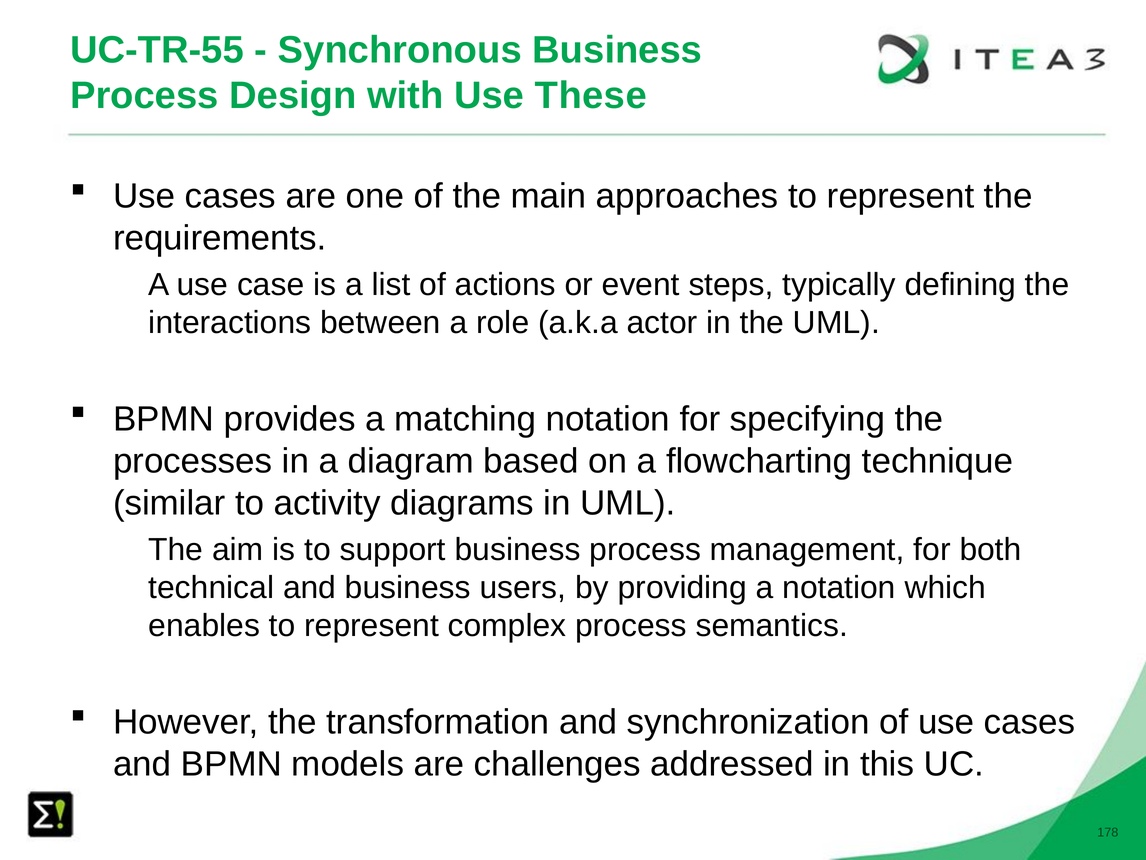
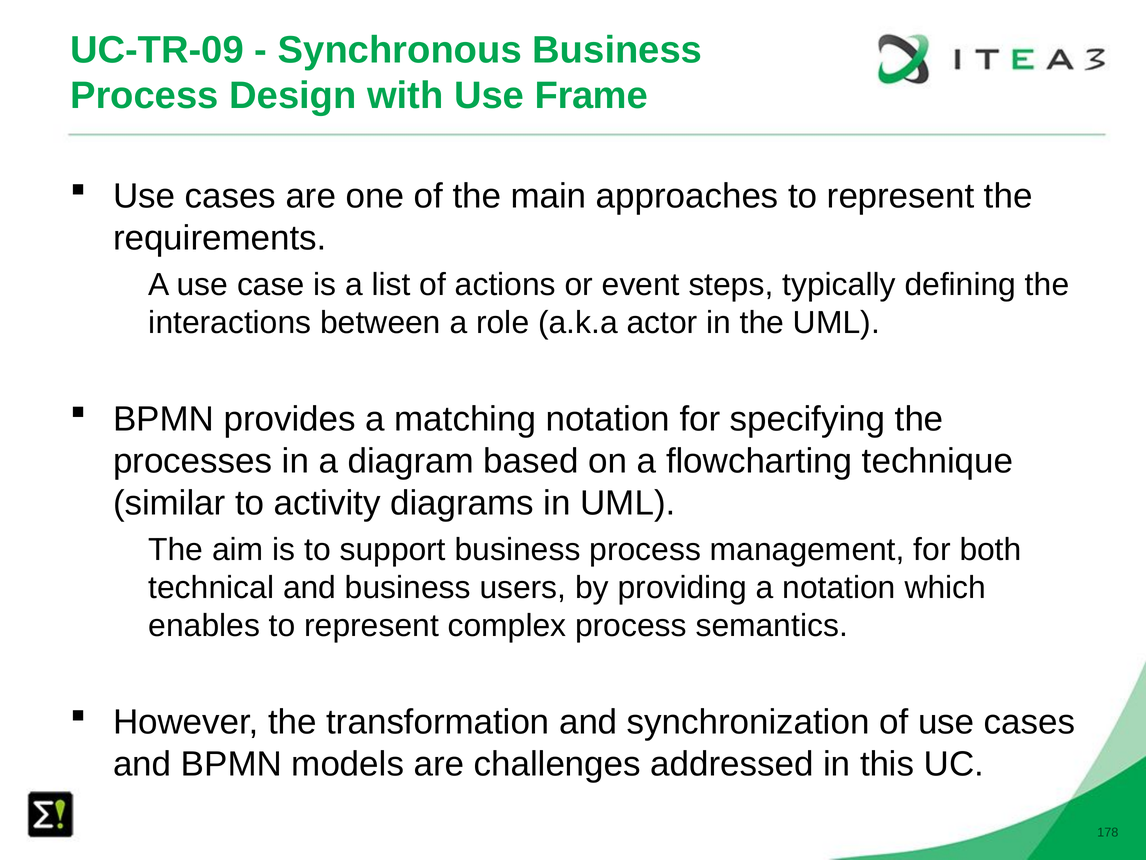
UC-TR-55: UC-TR-55 -> UC-TR-09 (157, 50)
These: These -> Frame (591, 96)
